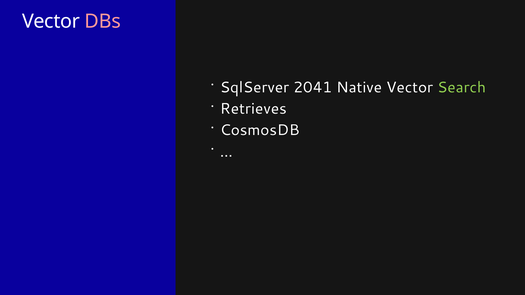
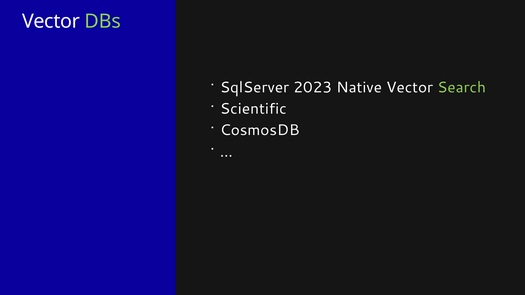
DBs colour: pink -> light green (103, 21)
2041: 2041 -> 2023 (313, 87)
Retrieves: Retrieves -> Scientific (253, 109)
